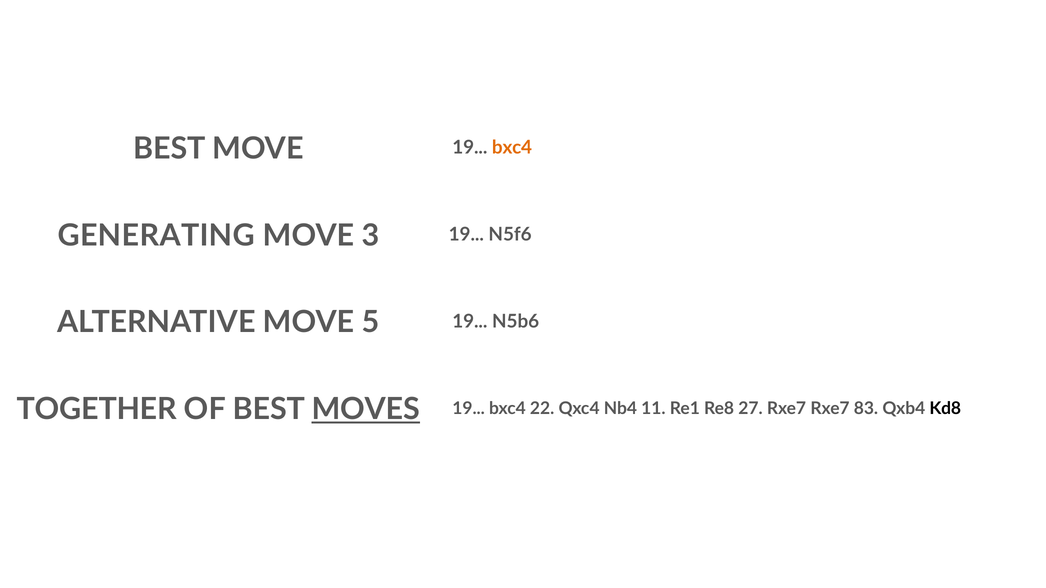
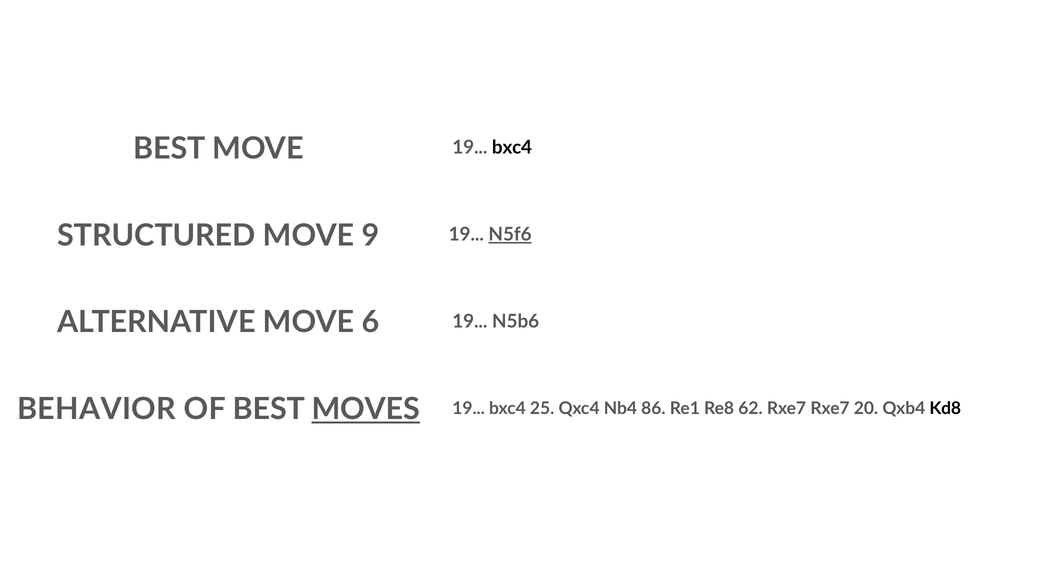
bxc4 colour: orange -> black (512, 148)
GENERATING: GENERATING -> STRUCTURED (156, 236)
3: 3 -> 9 (371, 236)
N5f6 underline: none -> present (510, 235)
5: 5 -> 6 (371, 323)
TOGETHER: TOGETHER -> BEHAVIOR (97, 410)
22: 22 -> 25 (542, 409)
11: 11 -> 86 (653, 409)
27: 27 -> 62 (751, 409)
83: 83 -> 20 (866, 409)
